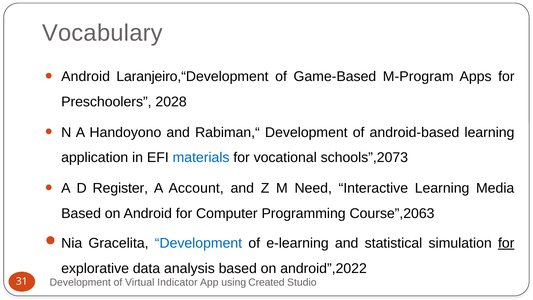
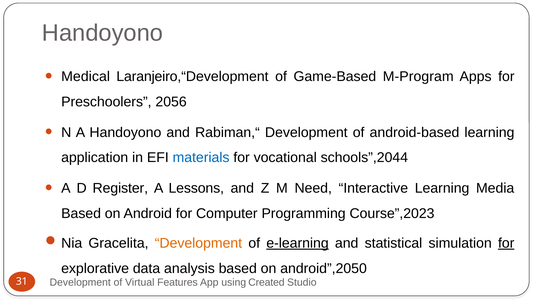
Vocabulary: Vocabulary -> Handoyono (103, 33)
Android: Android -> Medical (86, 77)
2028: 2028 -> 2056 (171, 102)
schools”,2073: schools”,2073 -> schools”,2044 (364, 158)
Account: Account -> Lessons (196, 188)
Course”,2063: Course”,2063 -> Course”,2023 (392, 213)
Development colour: blue -> orange (198, 243)
e-learning underline: none -> present (298, 243)
android”,2022: android”,2022 -> android”,2050 (324, 268)
Indicator: Indicator -> Features (177, 282)
